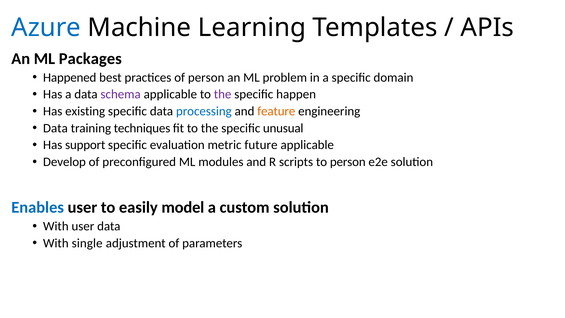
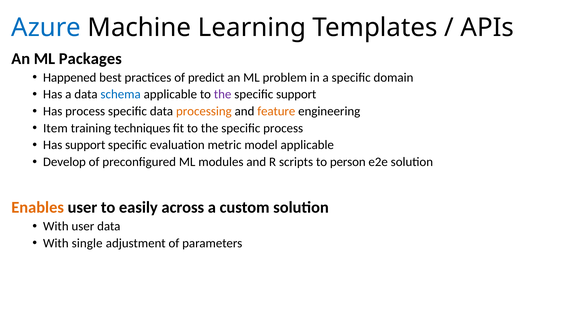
of person: person -> predict (206, 77)
schema colour: purple -> blue (121, 94)
specific happen: happen -> support (296, 94)
Has existing: existing -> process (85, 111)
processing colour: blue -> orange (204, 111)
Data: Data -> Item (55, 128)
specific unusual: unusual -> process (283, 128)
future: future -> model (261, 145)
Enables colour: blue -> orange (38, 207)
model: model -> across (183, 207)
